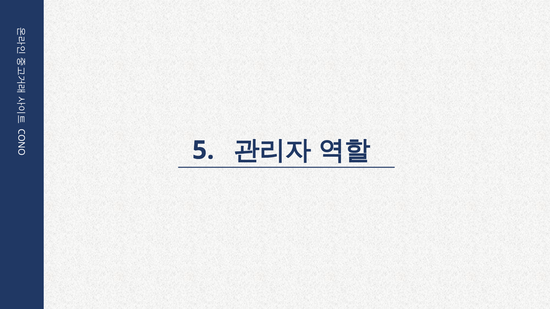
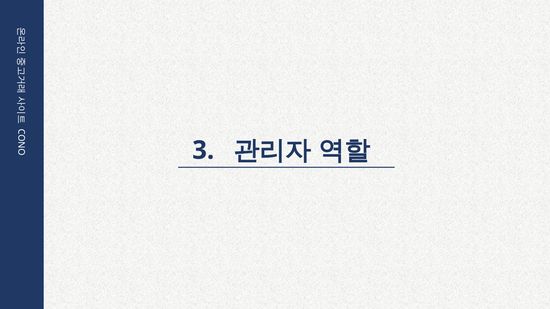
5: 5 -> 3 (203, 150)
